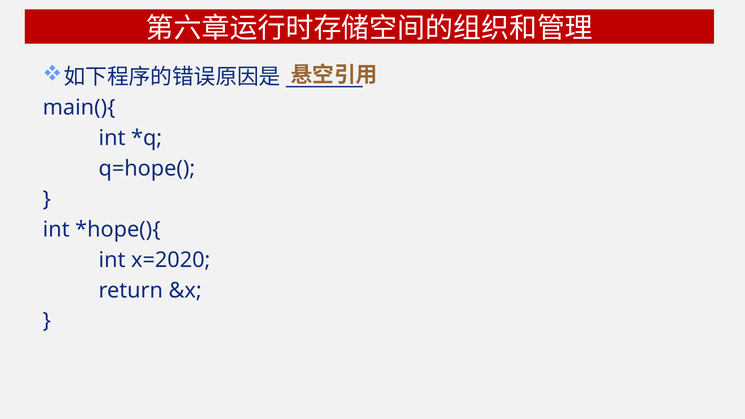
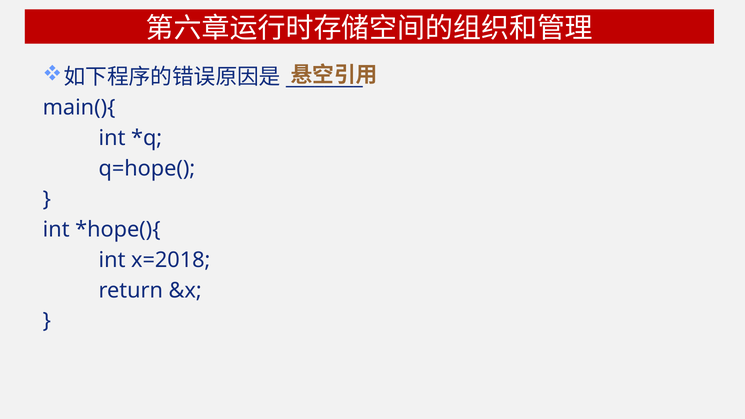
x=2020: x=2020 -> x=2018 (171, 260)
